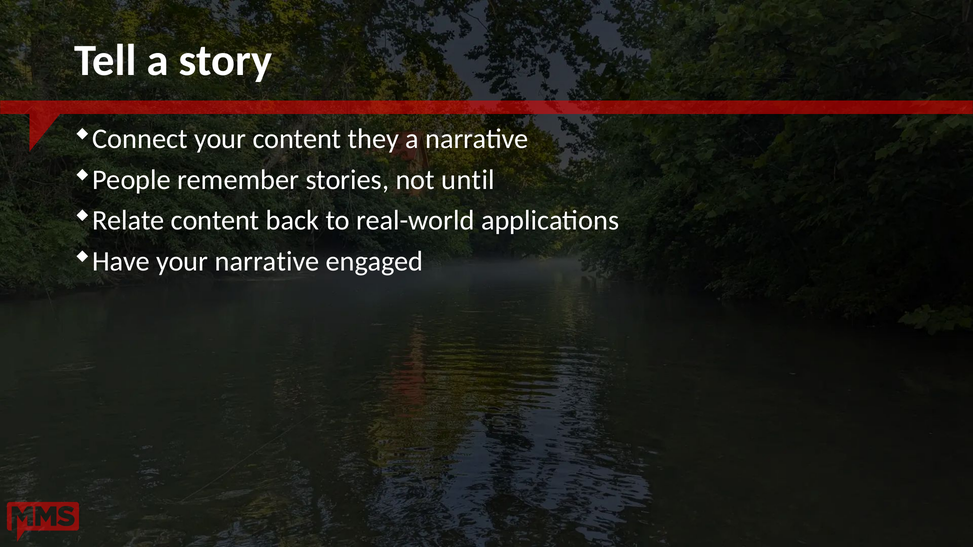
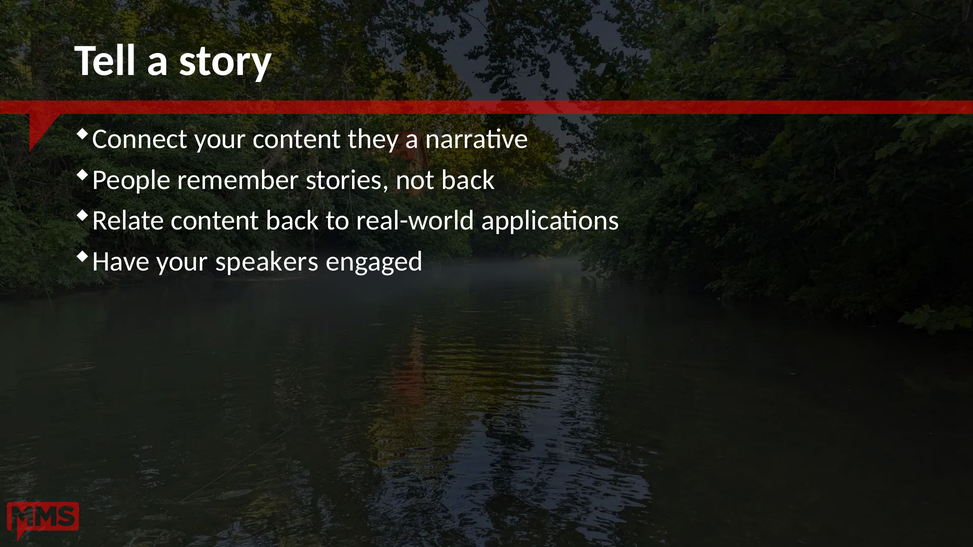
not until: until -> back (468, 180)
your narrative: narrative -> speakers (267, 262)
